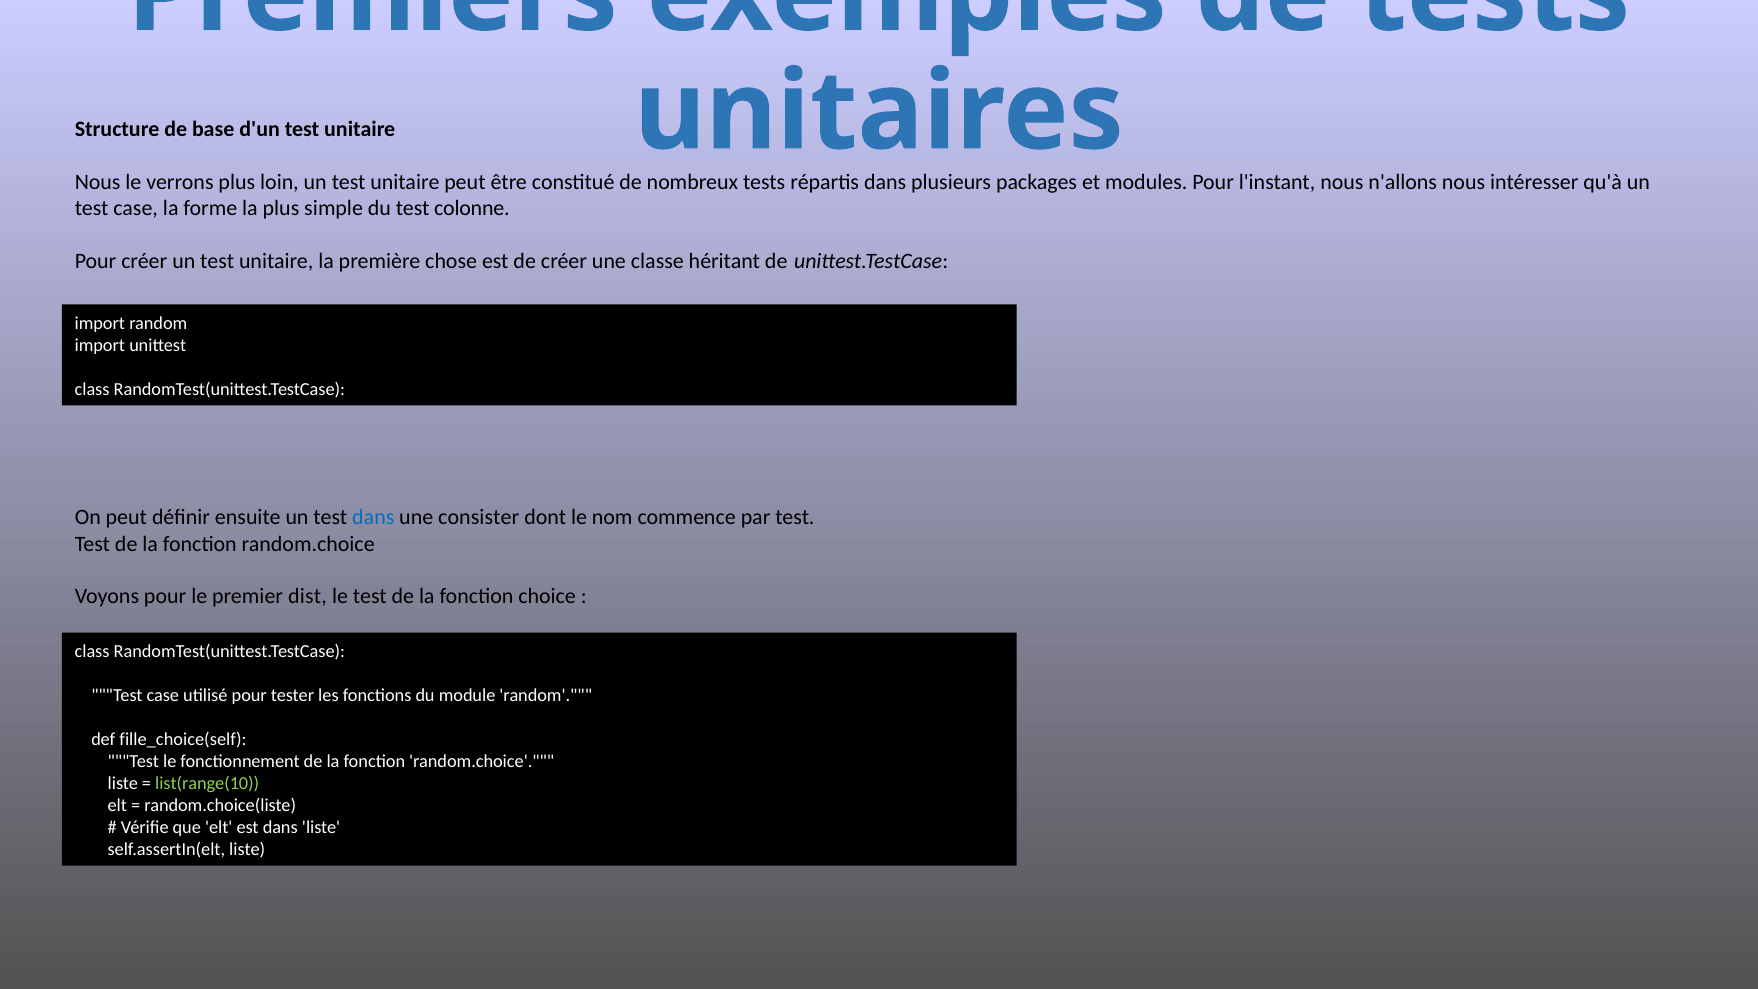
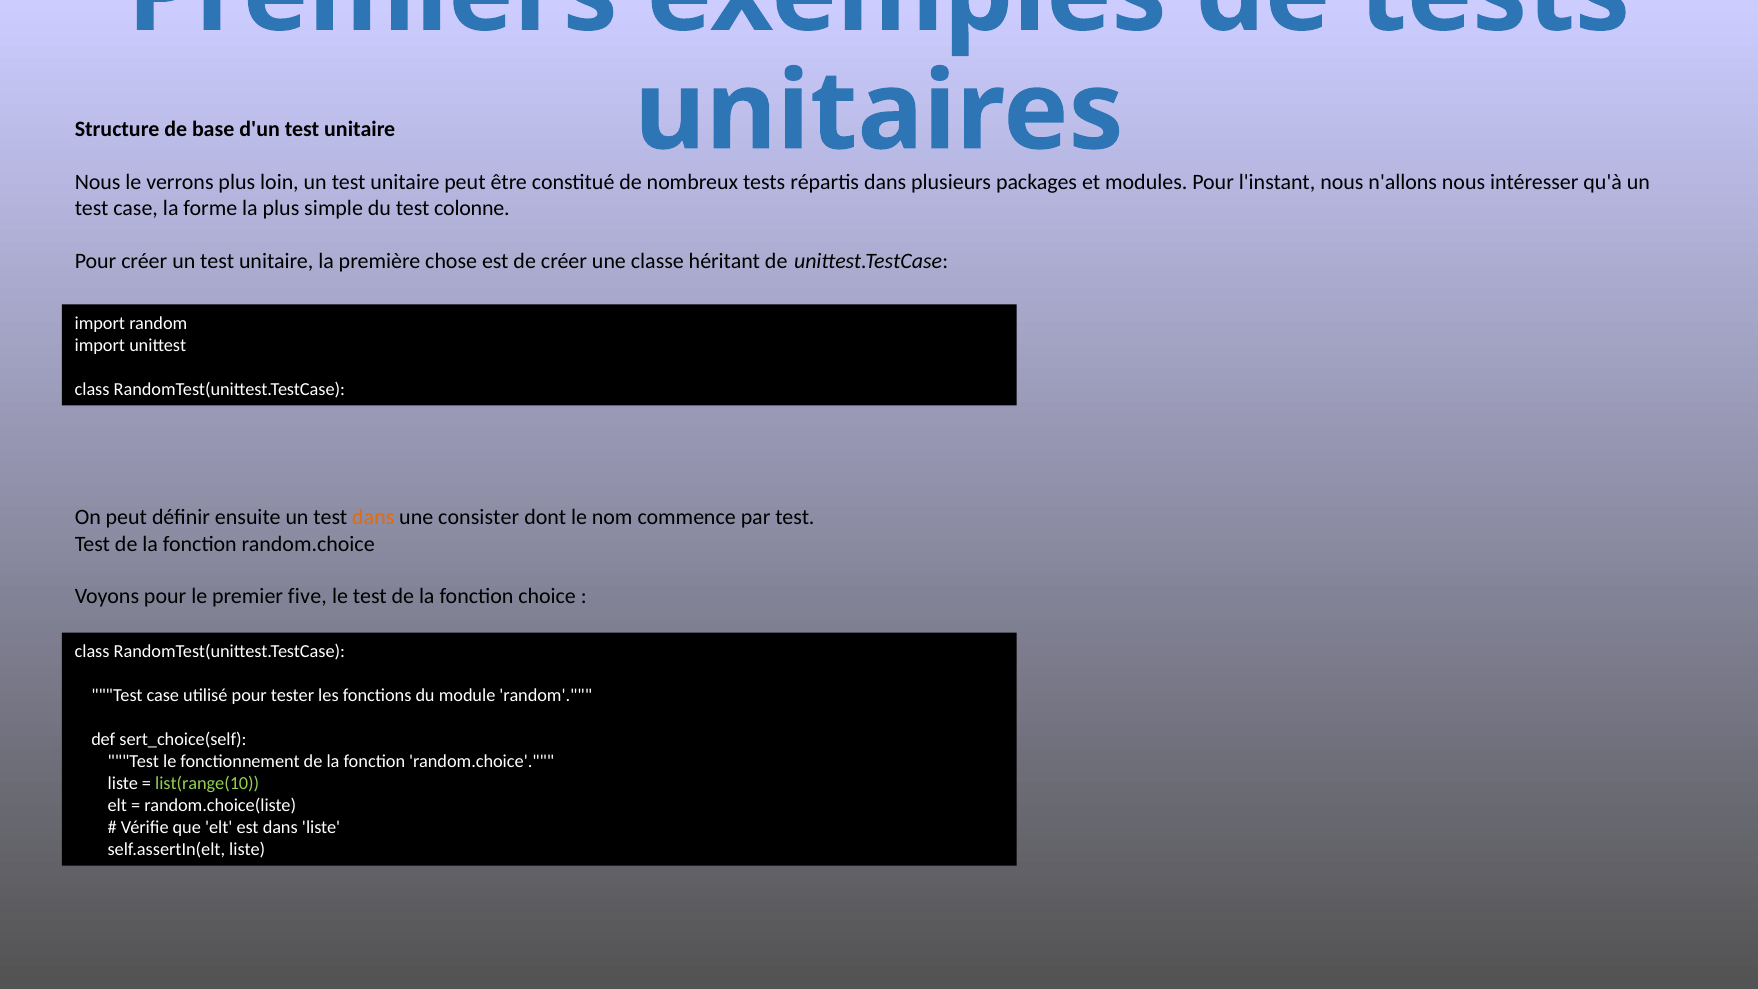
dans colour: blue -> orange (373, 517)
dist: dist -> five (307, 597)
fille_choice(self: fille_choice(self -> sert_choice(self (183, 739)
